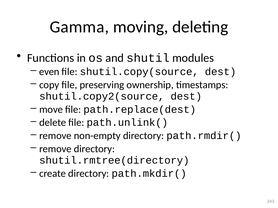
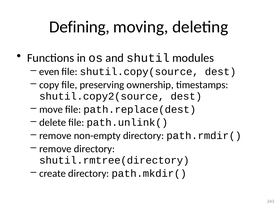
Gamma: Gamma -> Defining (79, 27)
